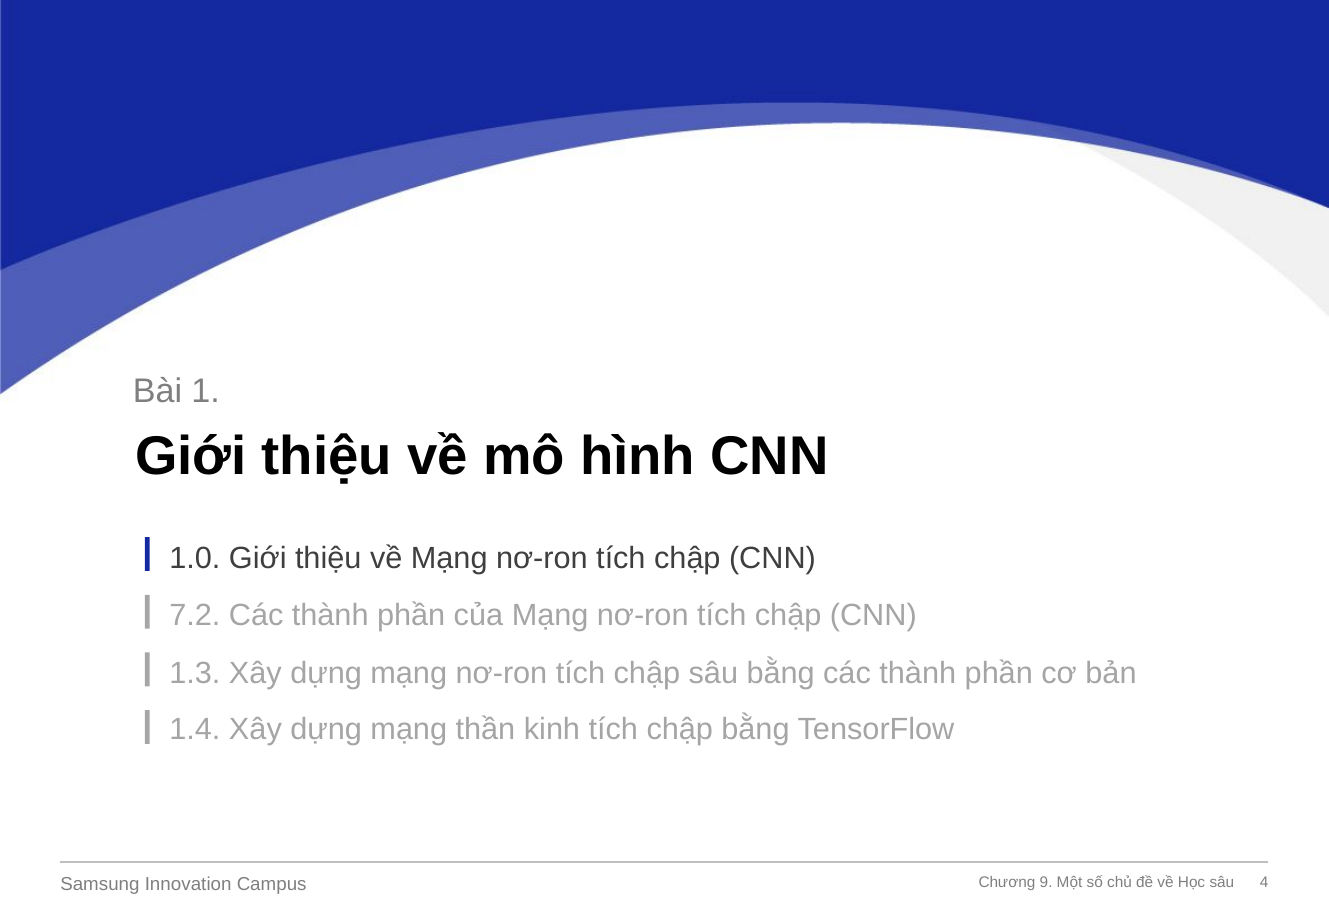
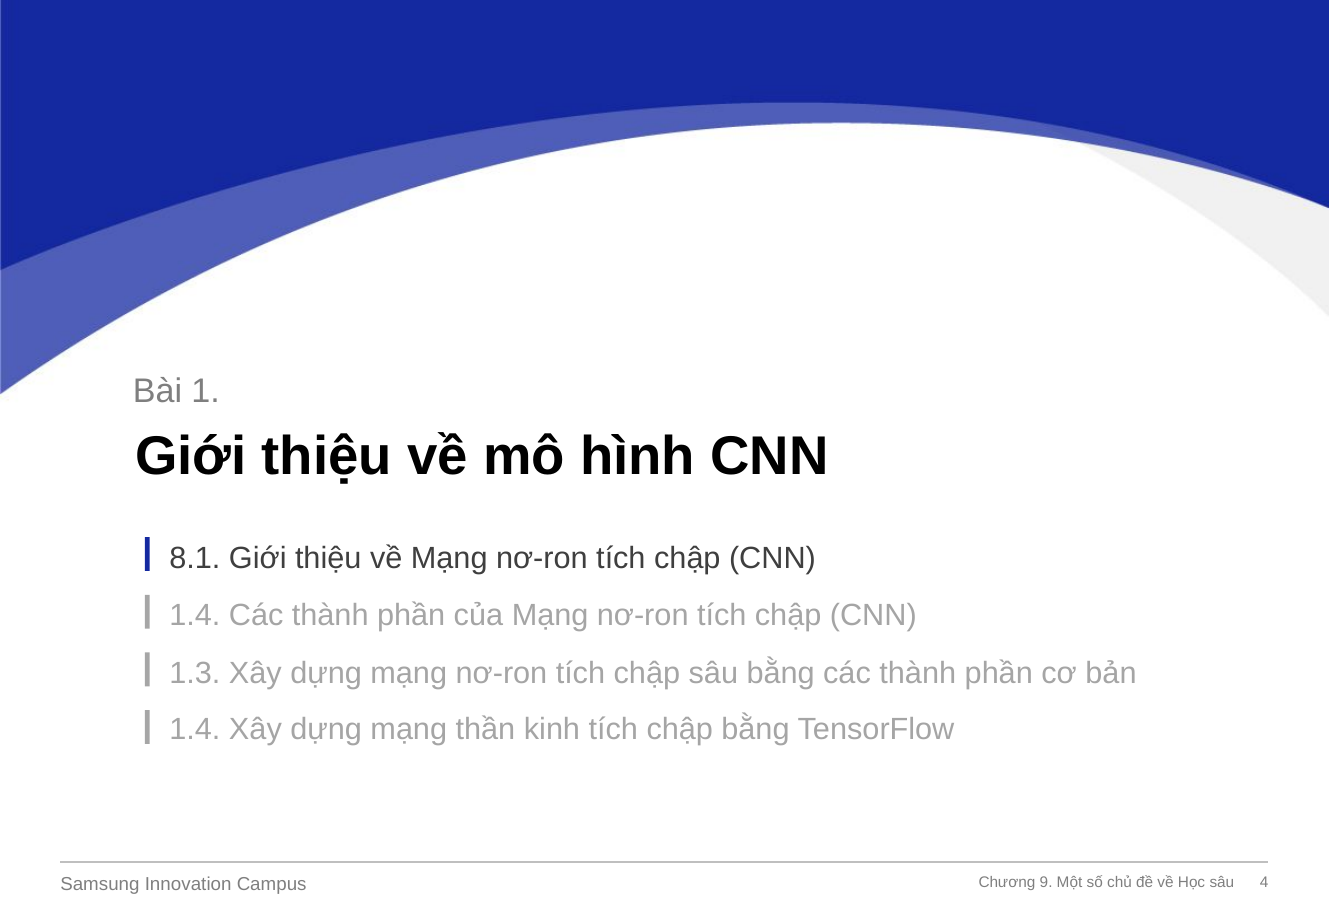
1.0: 1.0 -> 8.1 (195, 558)
7.2: 7.2 -> 1.4 (195, 616)
